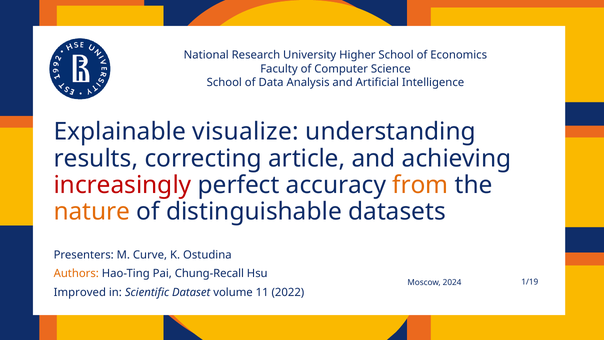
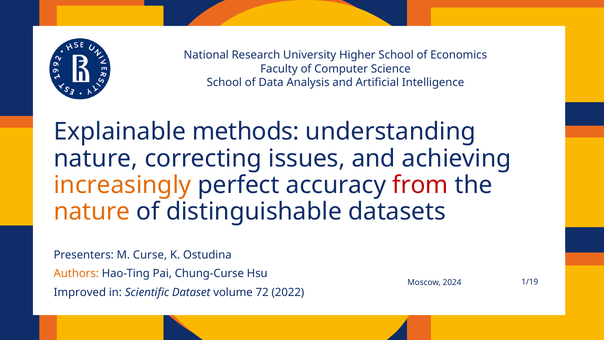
visualize: visualize -> methods (246, 132)
results: results -> nature (96, 158)
article: article -> issues (307, 158)
increasingly colour: red -> orange (122, 185)
from colour: orange -> red (420, 185)
Curve: Curve -> Curse (150, 255)
Chung-Recall: Chung-Recall -> Chung-Curse (209, 274)
11: 11 -> 72 (262, 292)
